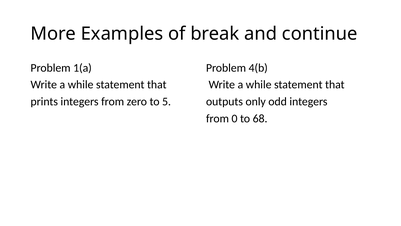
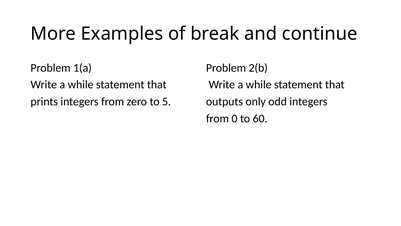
4(b: 4(b -> 2(b (258, 68)
68: 68 -> 60 (260, 118)
